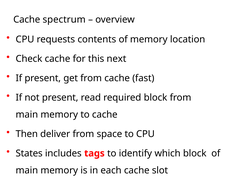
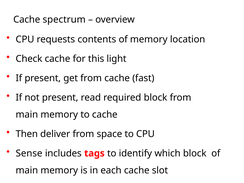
next: next -> light (116, 59)
States: States -> Sense (29, 153)
